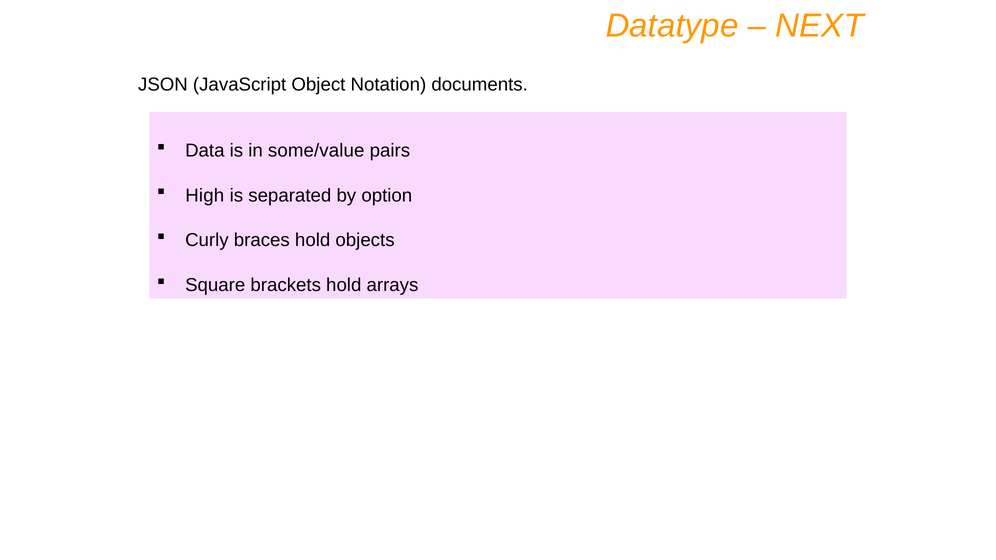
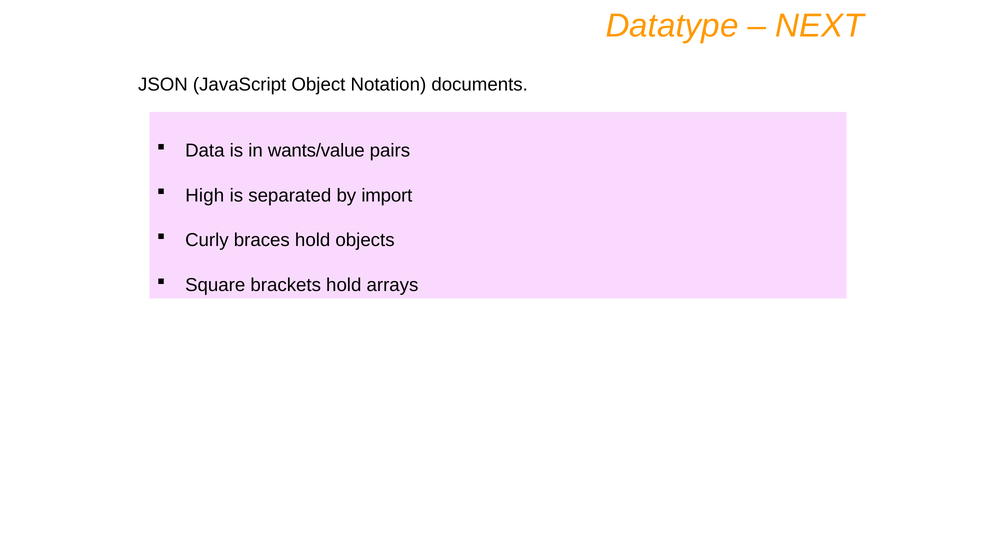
some/value: some/value -> wants/value (316, 151)
option: option -> import (387, 195)
